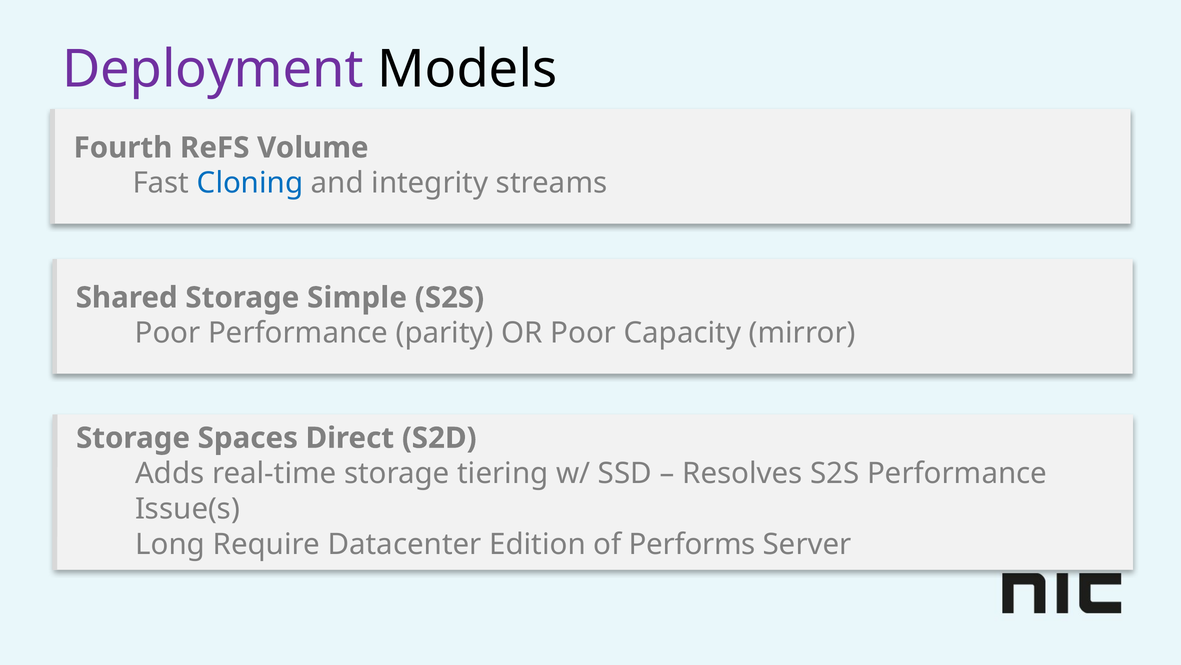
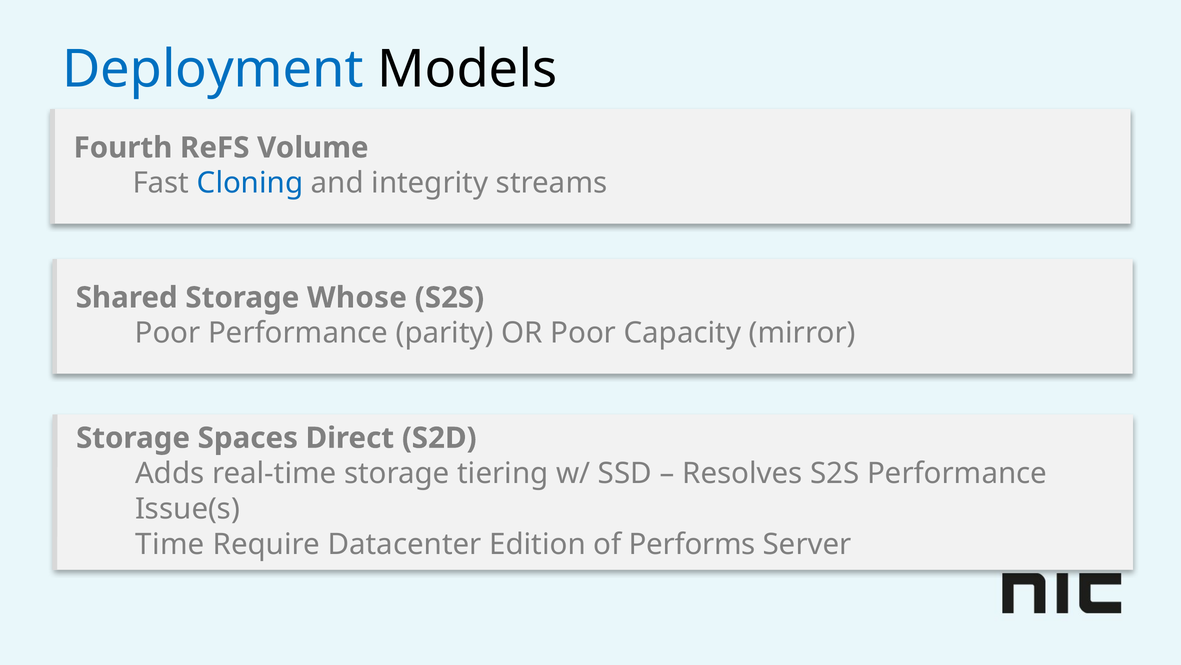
Deployment colour: purple -> blue (213, 69)
Simple: Simple -> Whose (357, 297)
Long: Long -> Time (170, 544)
